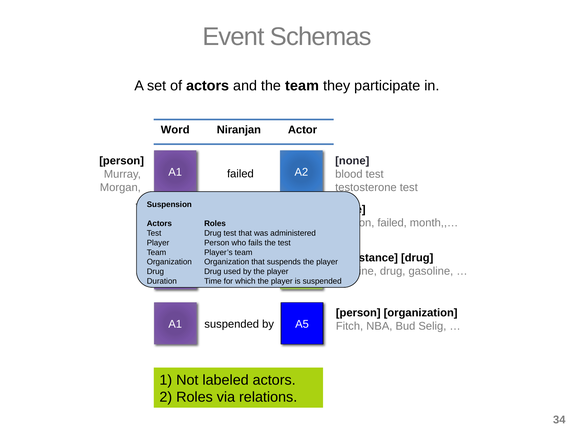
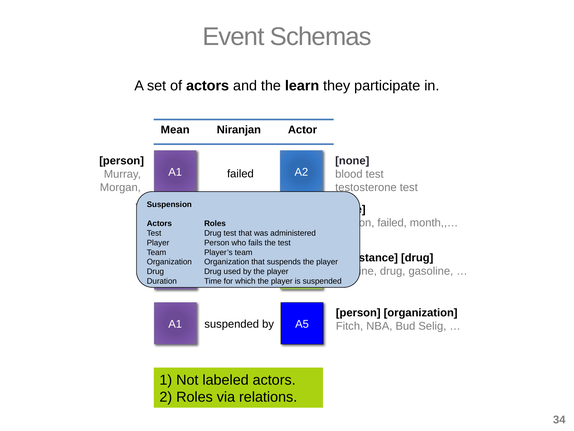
the team: team -> learn (302, 86)
Word: Word -> Mean (175, 130)
